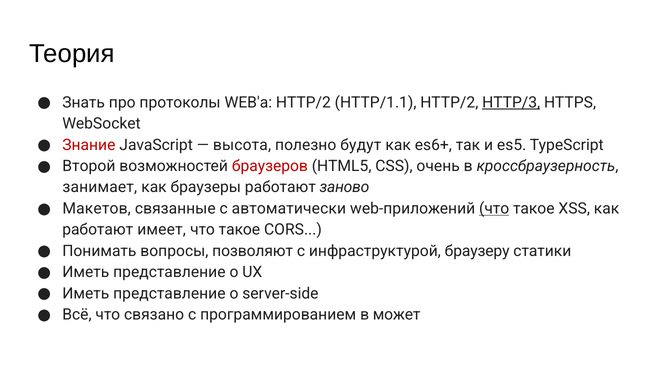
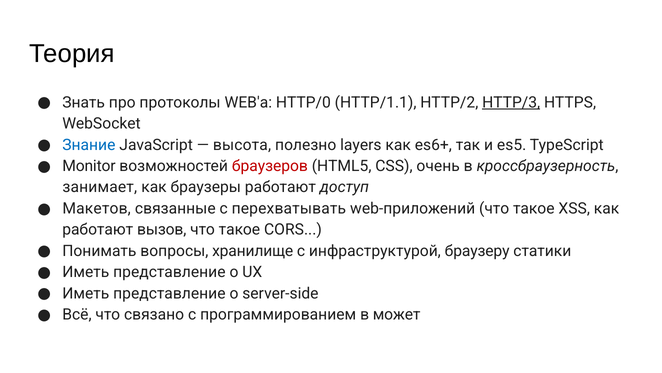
WEB'а HTTP/2: HTTP/2 -> HTTP/0 (303, 102)
Знание colour: red -> blue (89, 145)
будут: будут -> layers (361, 145)
Второй: Второй -> Monitor (89, 166)
заново: заново -> доступ (344, 187)
автоматически: автоматически -> перехватывать (289, 208)
что underline: present -> none (494, 208)
имеет: имеет -> вызов (162, 229)
позволяют: позволяют -> хранилище (253, 251)
